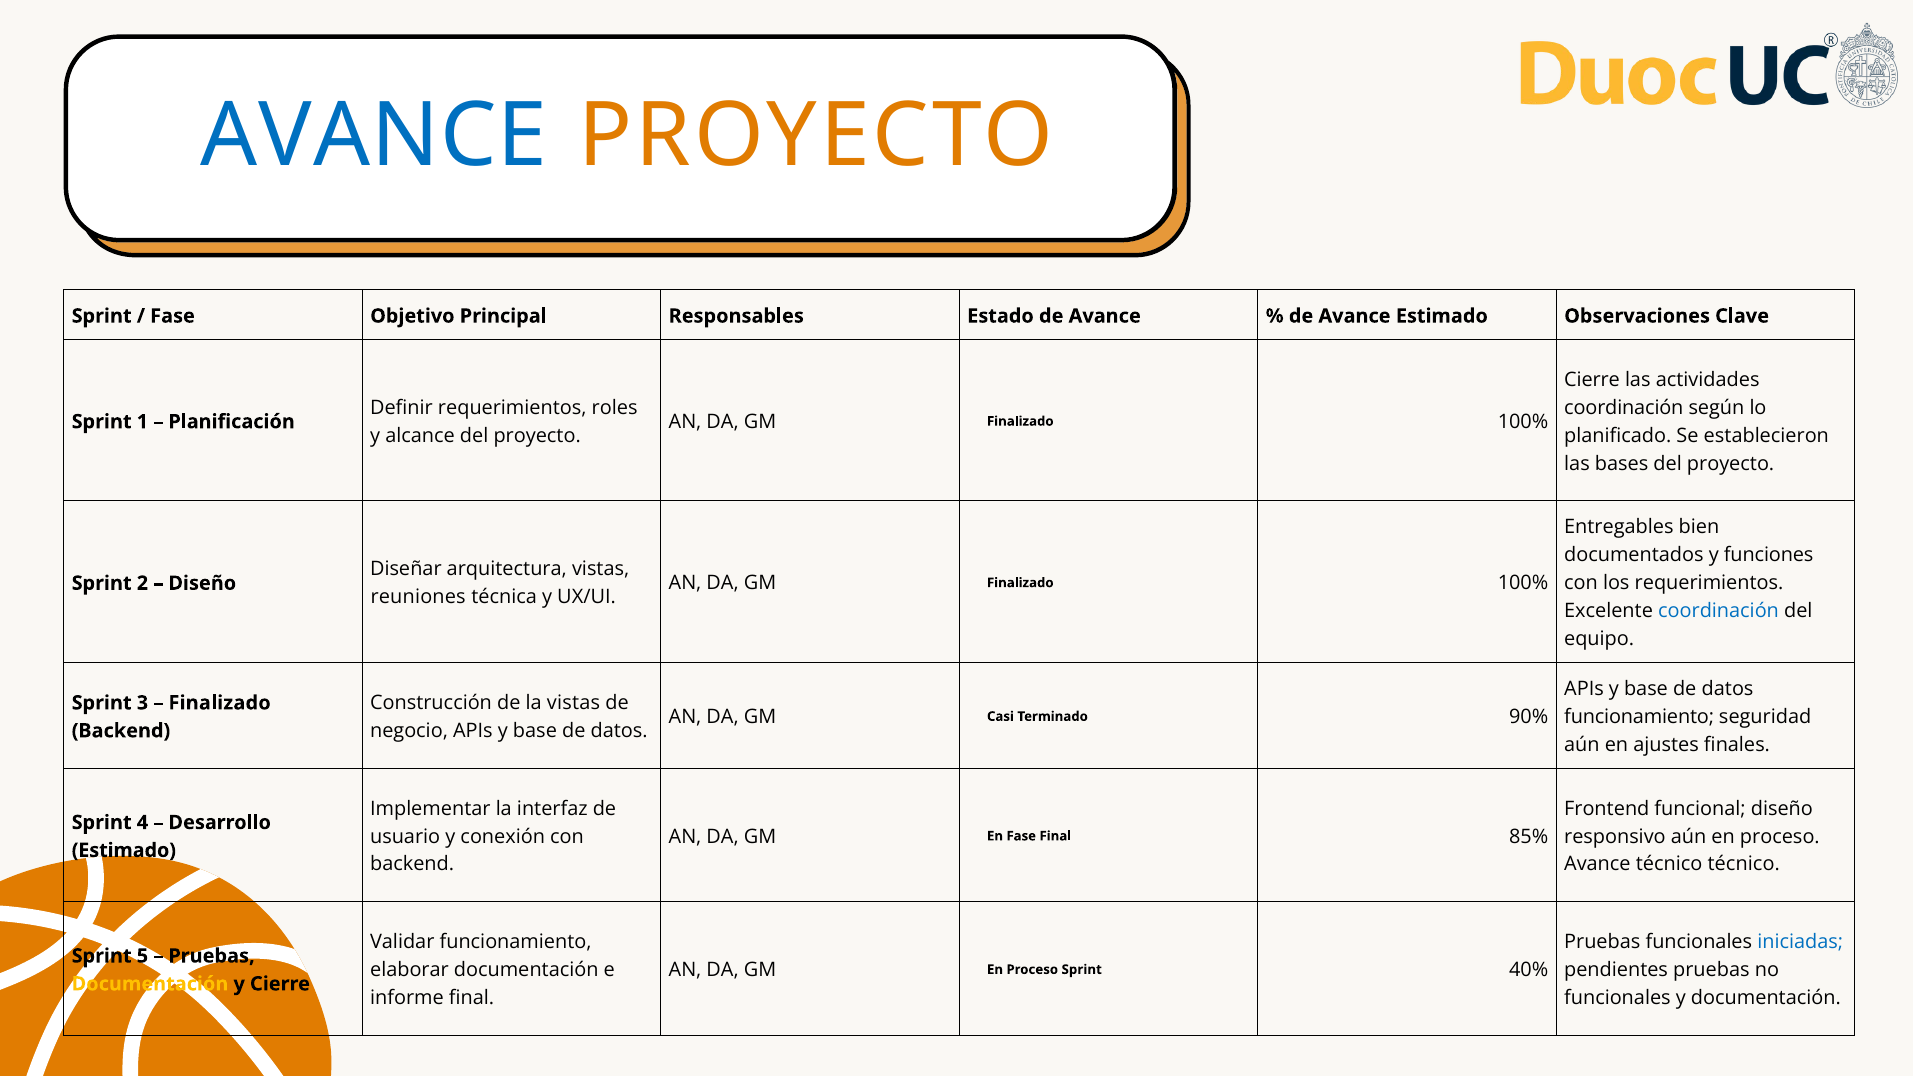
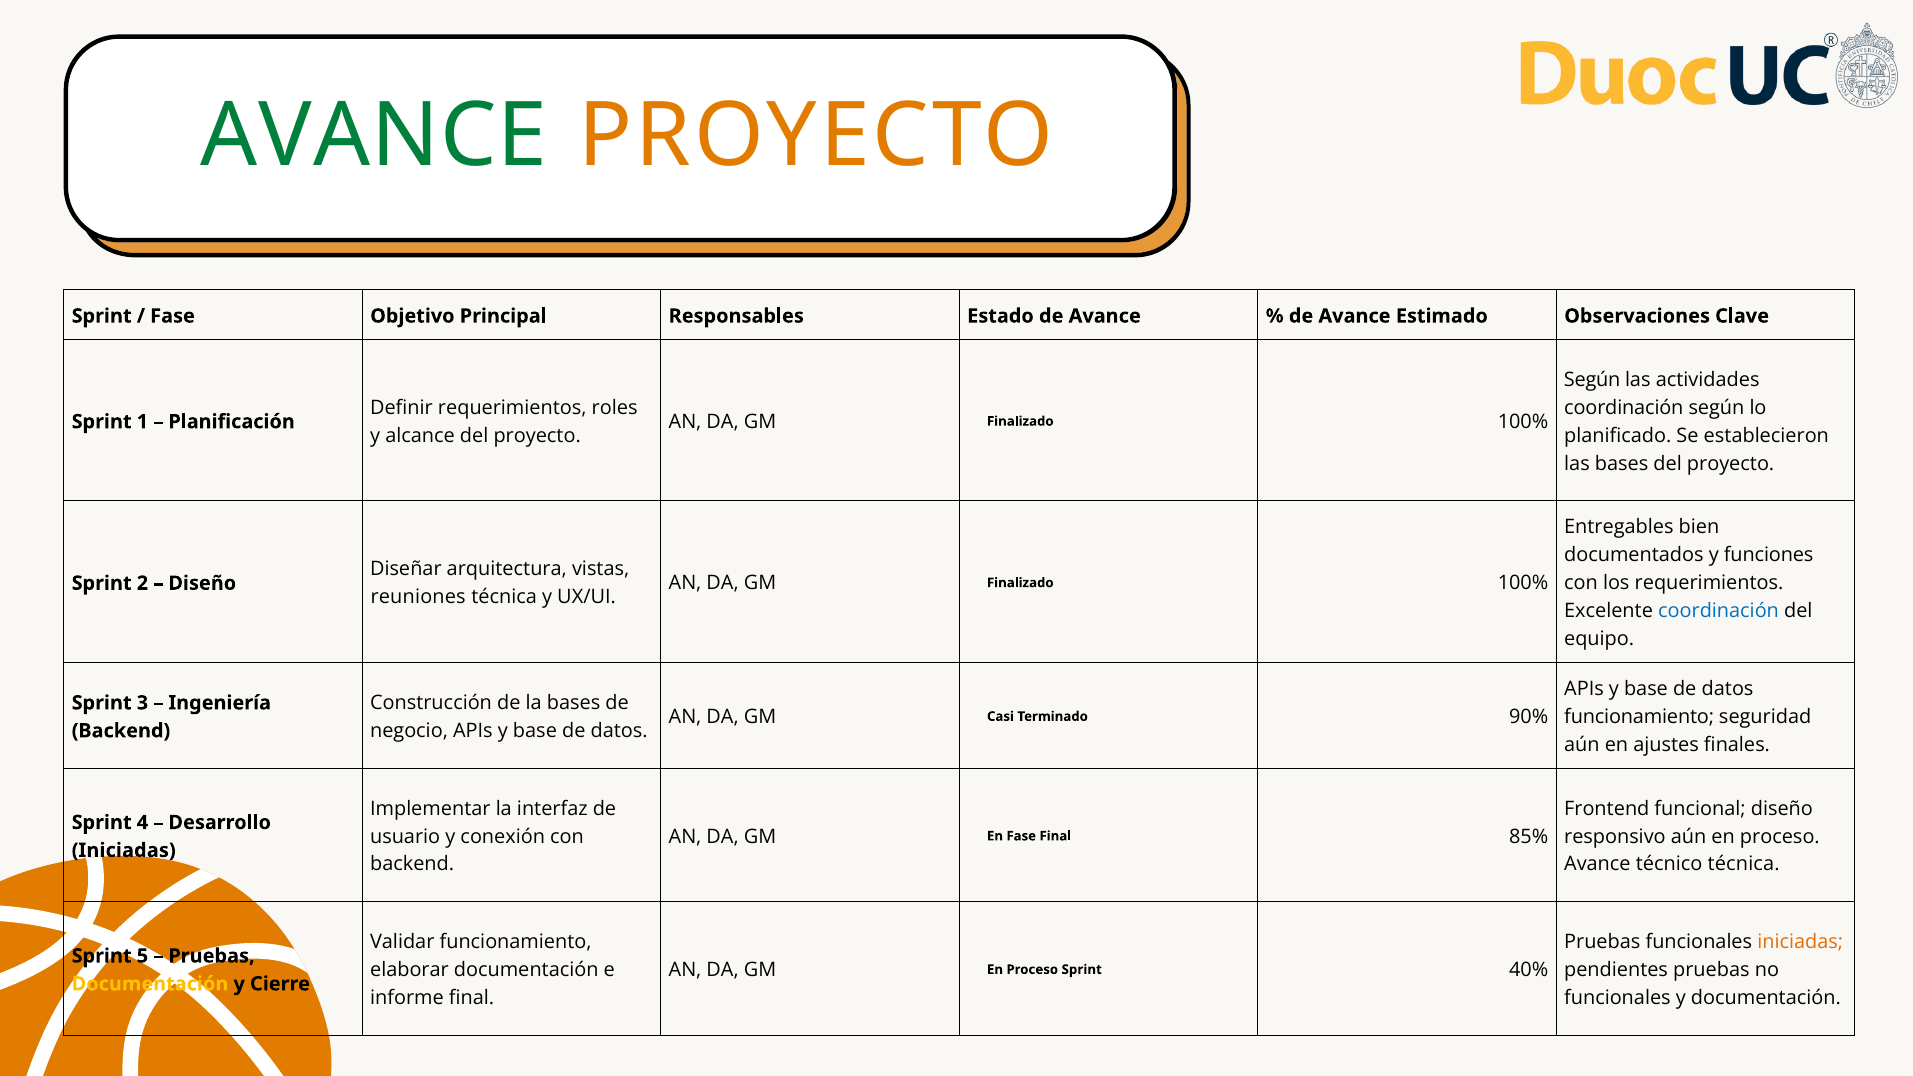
AVANCE colour: blue -> green (374, 136)
Cierre: Cierre -> Según (1592, 380)
la vistas: vistas -> bases (574, 703)
Finalizado: Finalizado -> Ingeniería (220, 703)
Estimado: Estimado -> Iniciadas (124, 850)
técnico técnico: técnico -> técnica (1744, 864)
iniciadas colour: blue -> orange (1800, 942)
